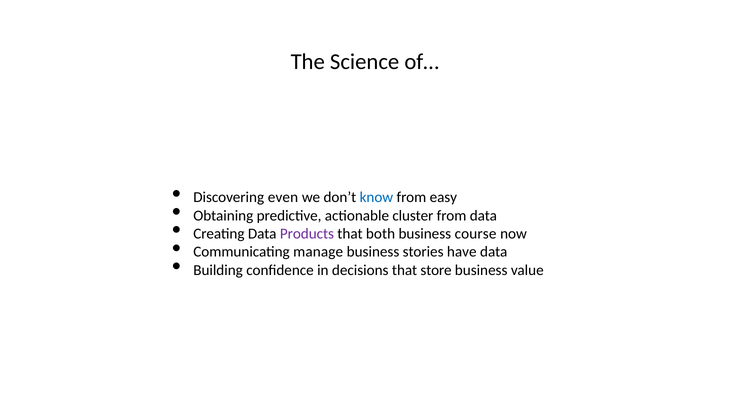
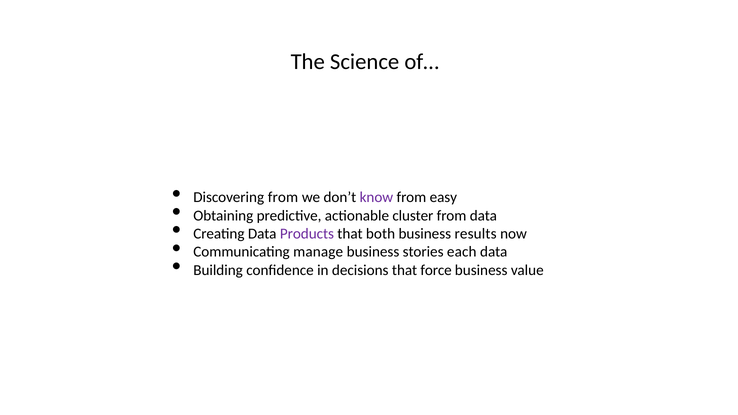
Discovering even: even -> from (283, 198)
know colour: blue -> purple (376, 198)
course: course -> results (476, 234)
have: have -> each (462, 252)
store: store -> force (436, 270)
